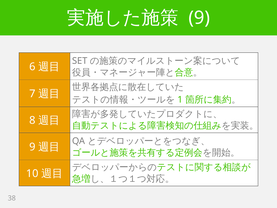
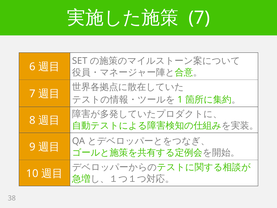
9: 9 -> 7 (199, 18)
